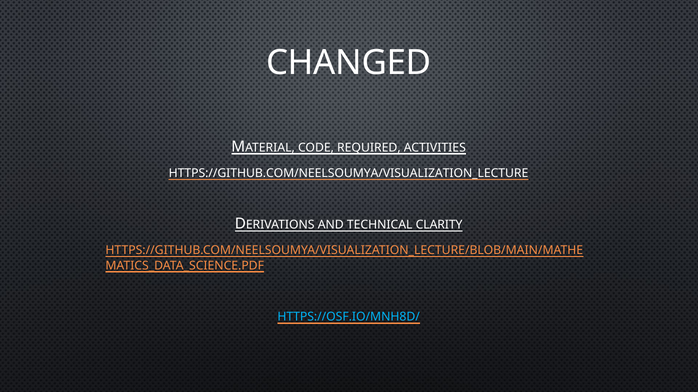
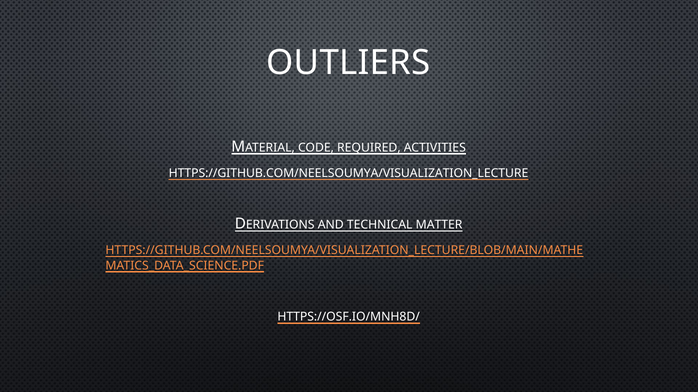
CHANGED: CHANGED -> OUTLIERS (348, 63)
CLARITY: CLARITY -> MATTER (439, 225)
HTTPS://OSF.IO/MNH8D/ colour: light blue -> white (349, 317)
